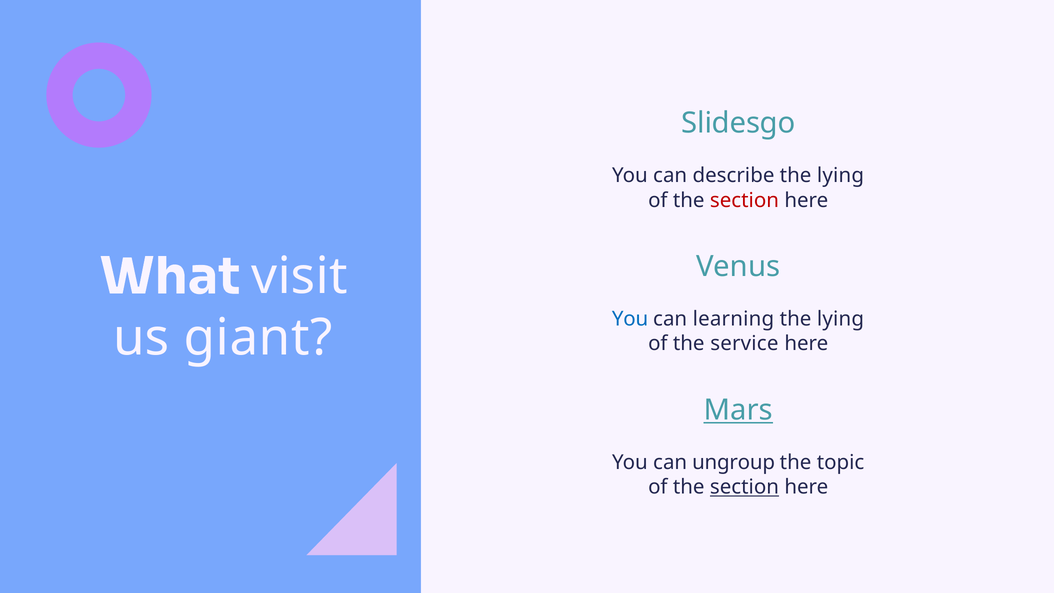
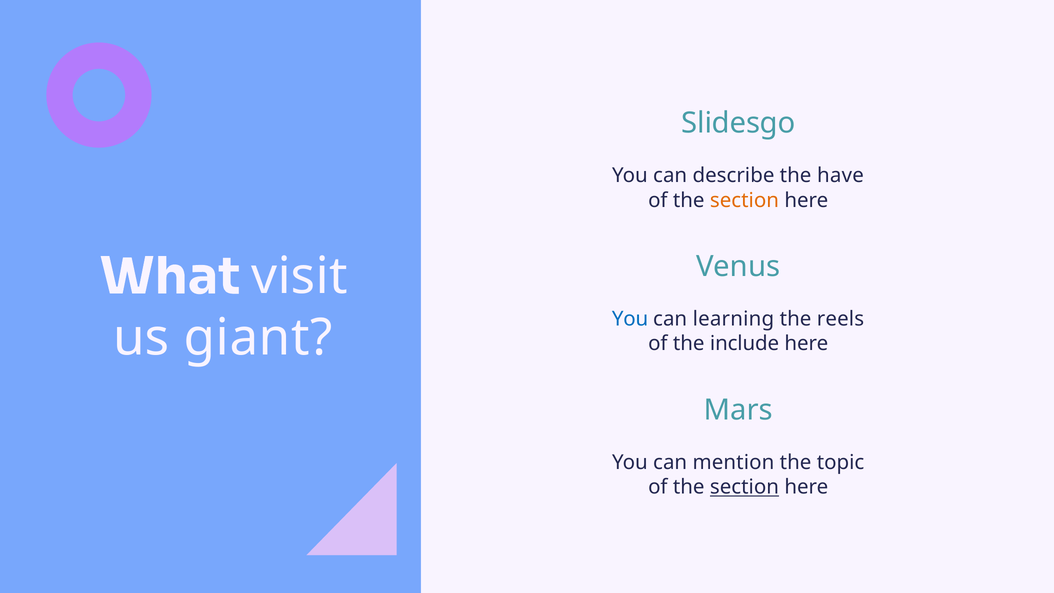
describe the lying: lying -> have (840, 176)
section colour: red -> orange (744, 200)
lying: lying -> reels (840, 319)
service: service -> include (745, 344)
Mars underline: present -> none (738, 410)
ungroup: ungroup -> mention (733, 463)
